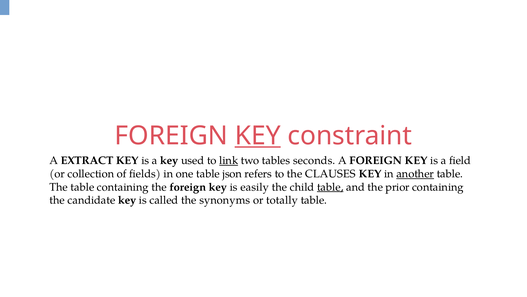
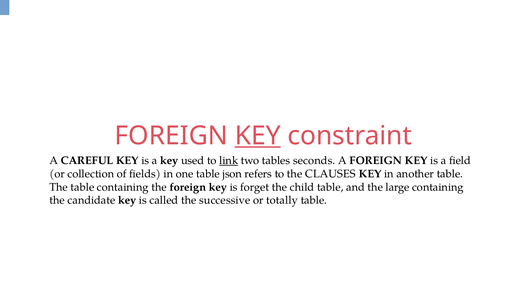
EXTRACT: EXTRACT -> CAREFUL (87, 160)
another underline: present -> none (415, 174)
easily: easily -> forget (255, 187)
table underline: present -> none (330, 187)
prior: prior -> large (398, 187)
synonyms: synonyms -> successive (225, 200)
